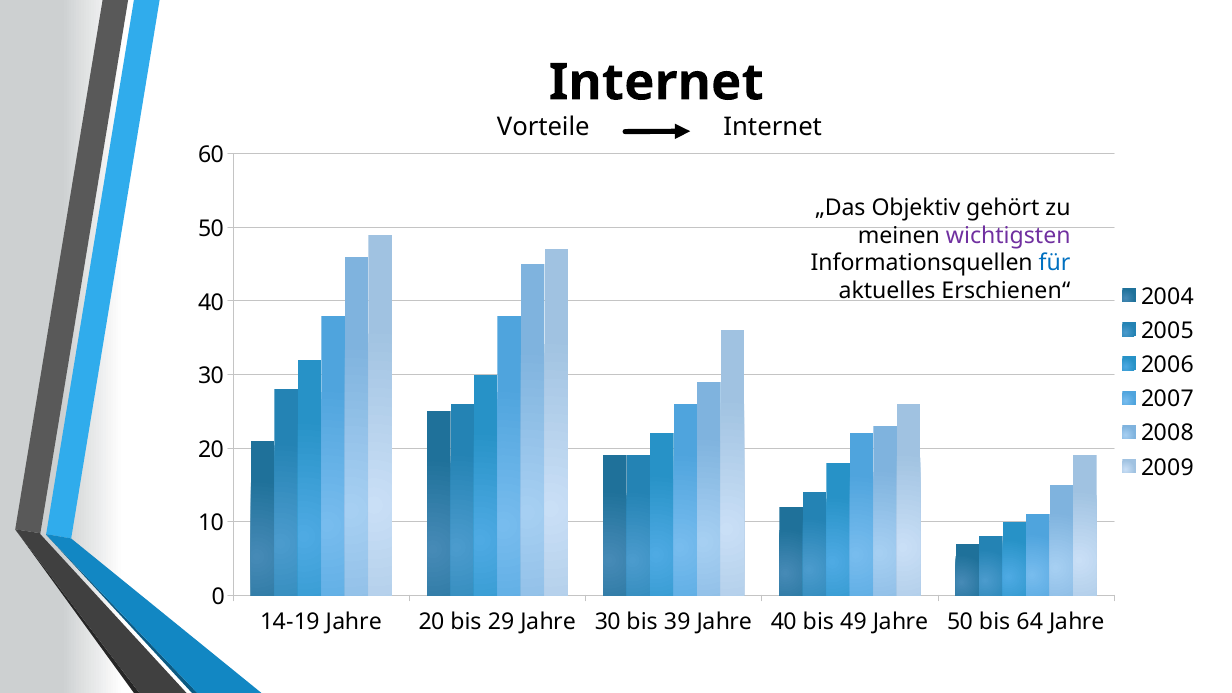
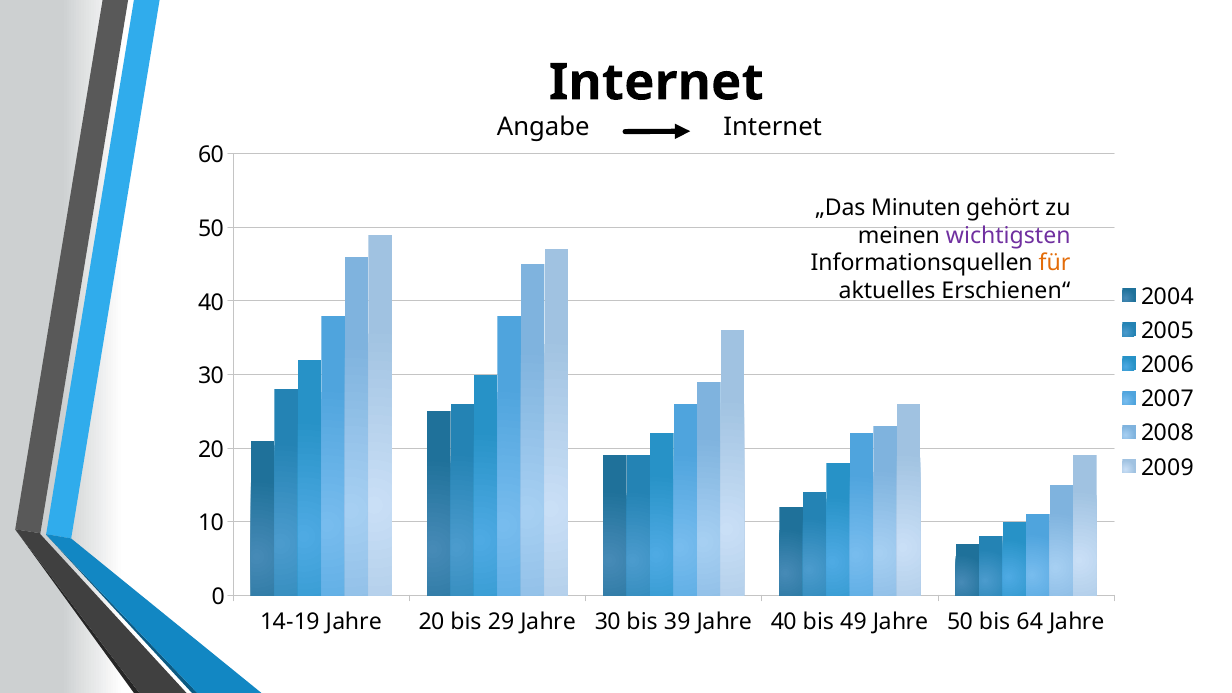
Vorteile: Vorteile -> Angabe (543, 127)
Objektiv: Objektiv -> Minuten (916, 208)
für colour: blue -> orange (1055, 263)
